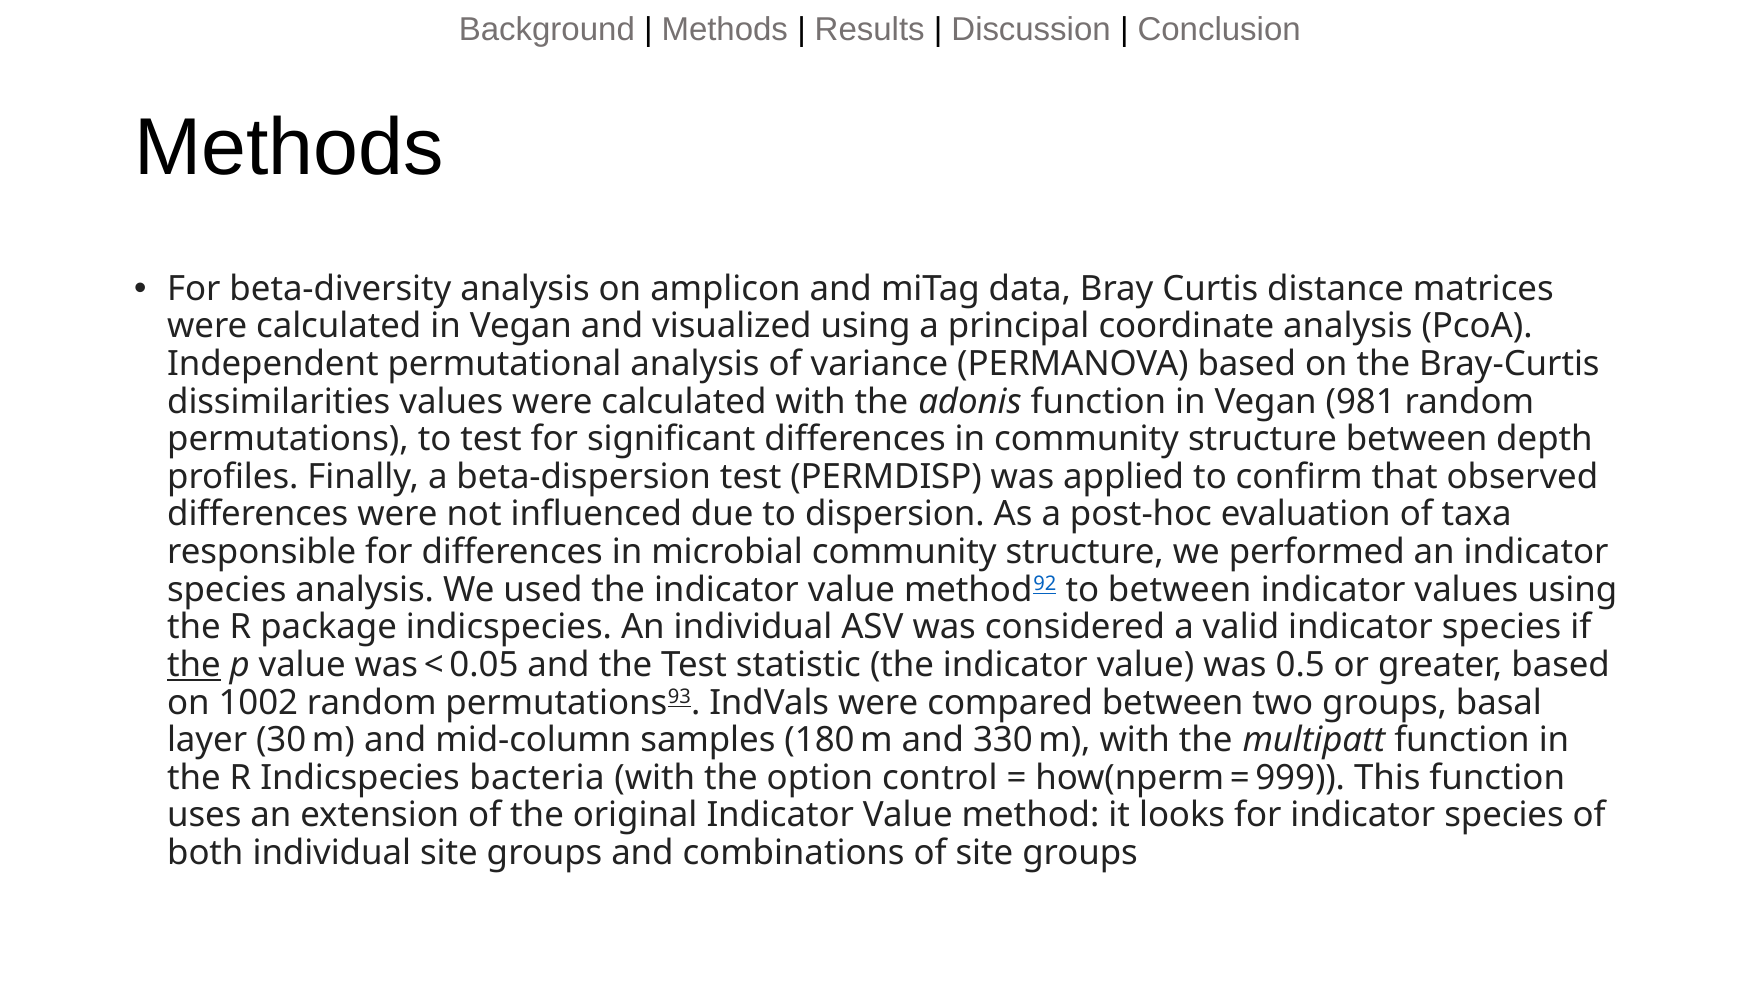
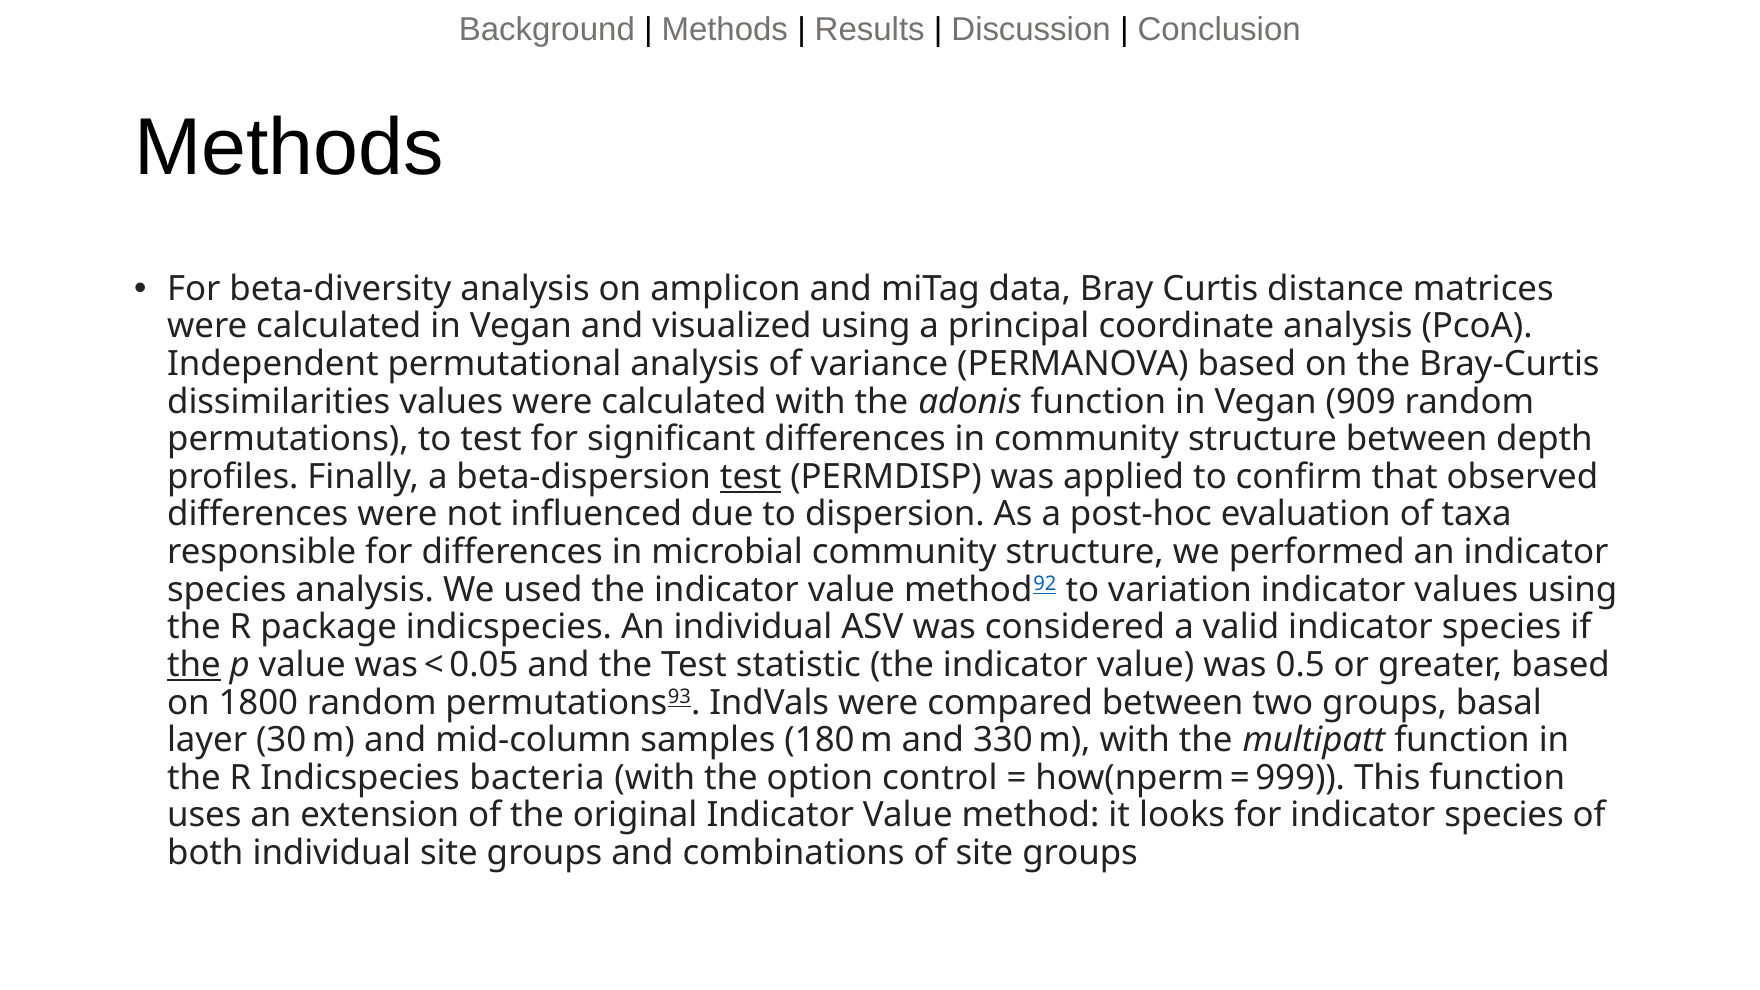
981: 981 -> 909 (1361, 402)
test underline: none -> present (751, 477)
to between: between -> variation (1180, 590)
1002: 1002 -> 1800 (258, 703)
